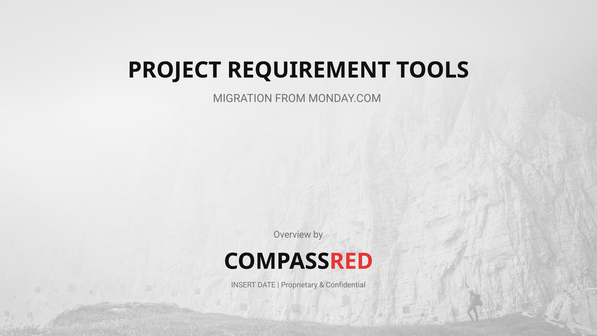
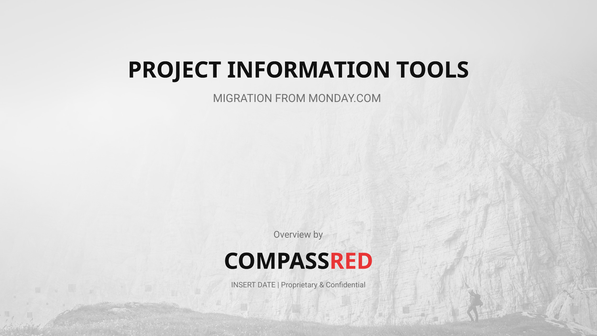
REQUIREMENT: REQUIREMENT -> INFORMATION (309, 70)
